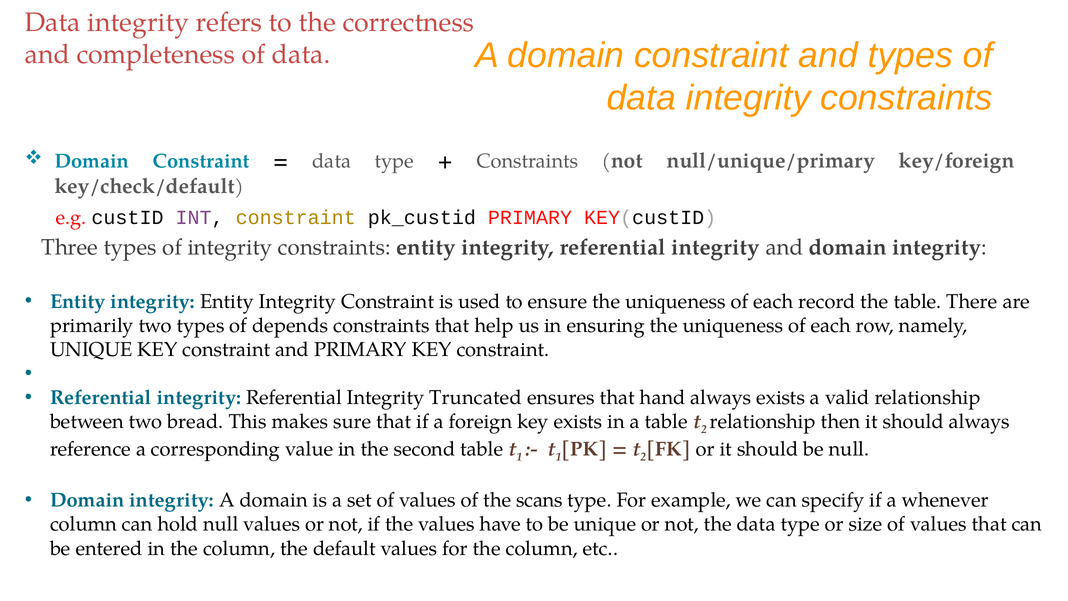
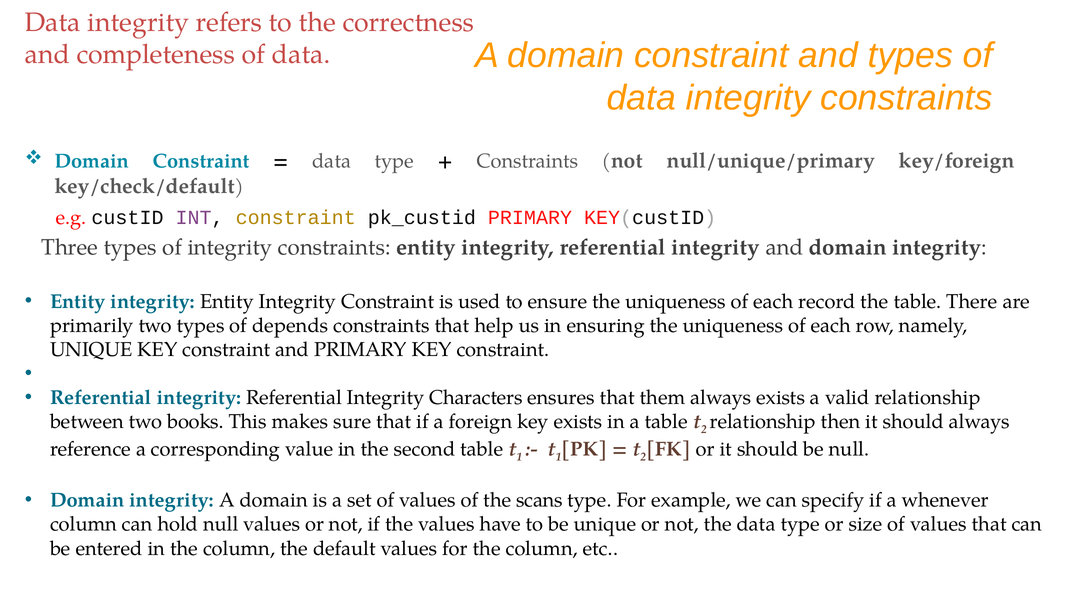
Truncated: Truncated -> Characters (476, 397)
hand: hand -> them (663, 397)
bread: bread -> books (195, 421)
